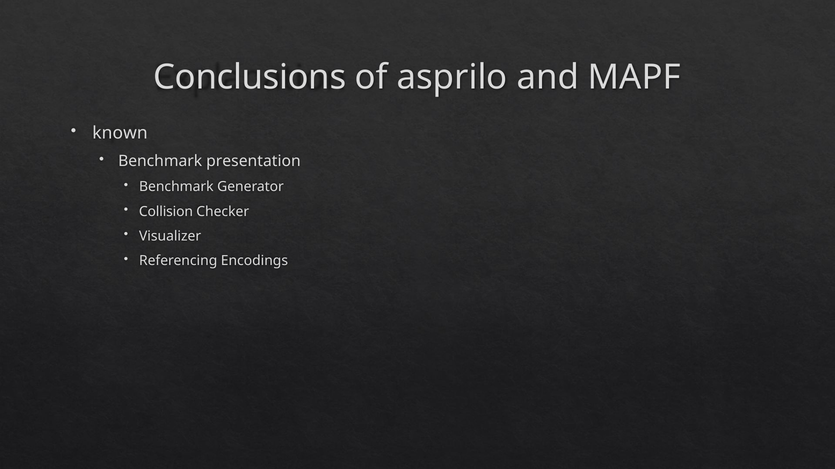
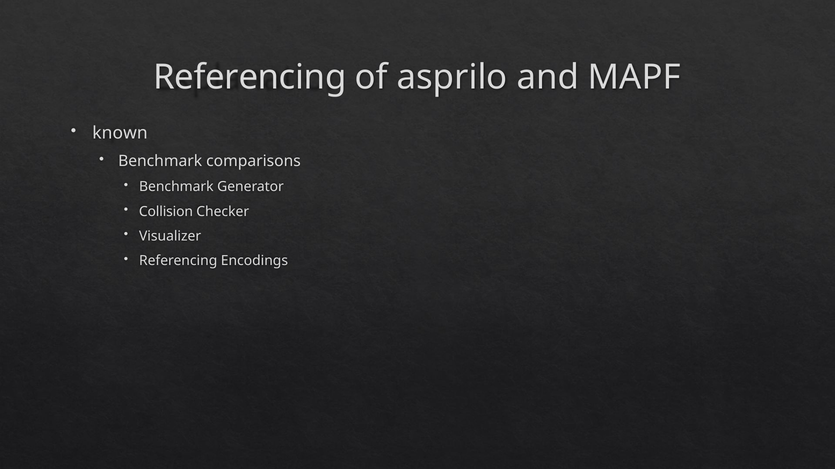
Conclusions: Conclusions -> Referencing (250, 77)
presentation: presentation -> comparisons (254, 162)
